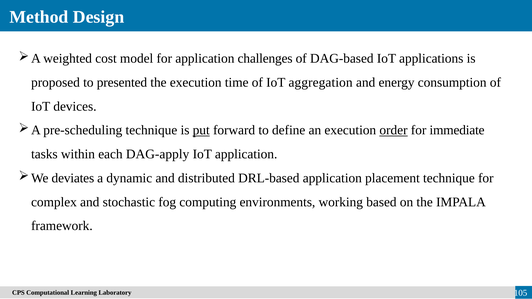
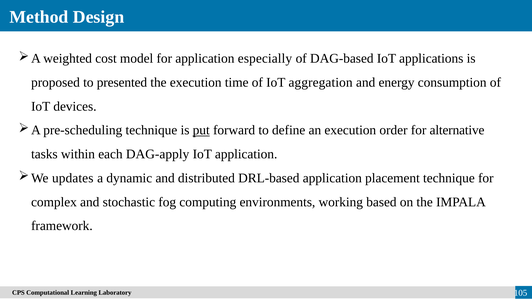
challenges: challenges -> especially (265, 59)
order underline: present -> none (394, 130)
immediate: immediate -> alternative (457, 130)
deviates: deviates -> updates (73, 178)
